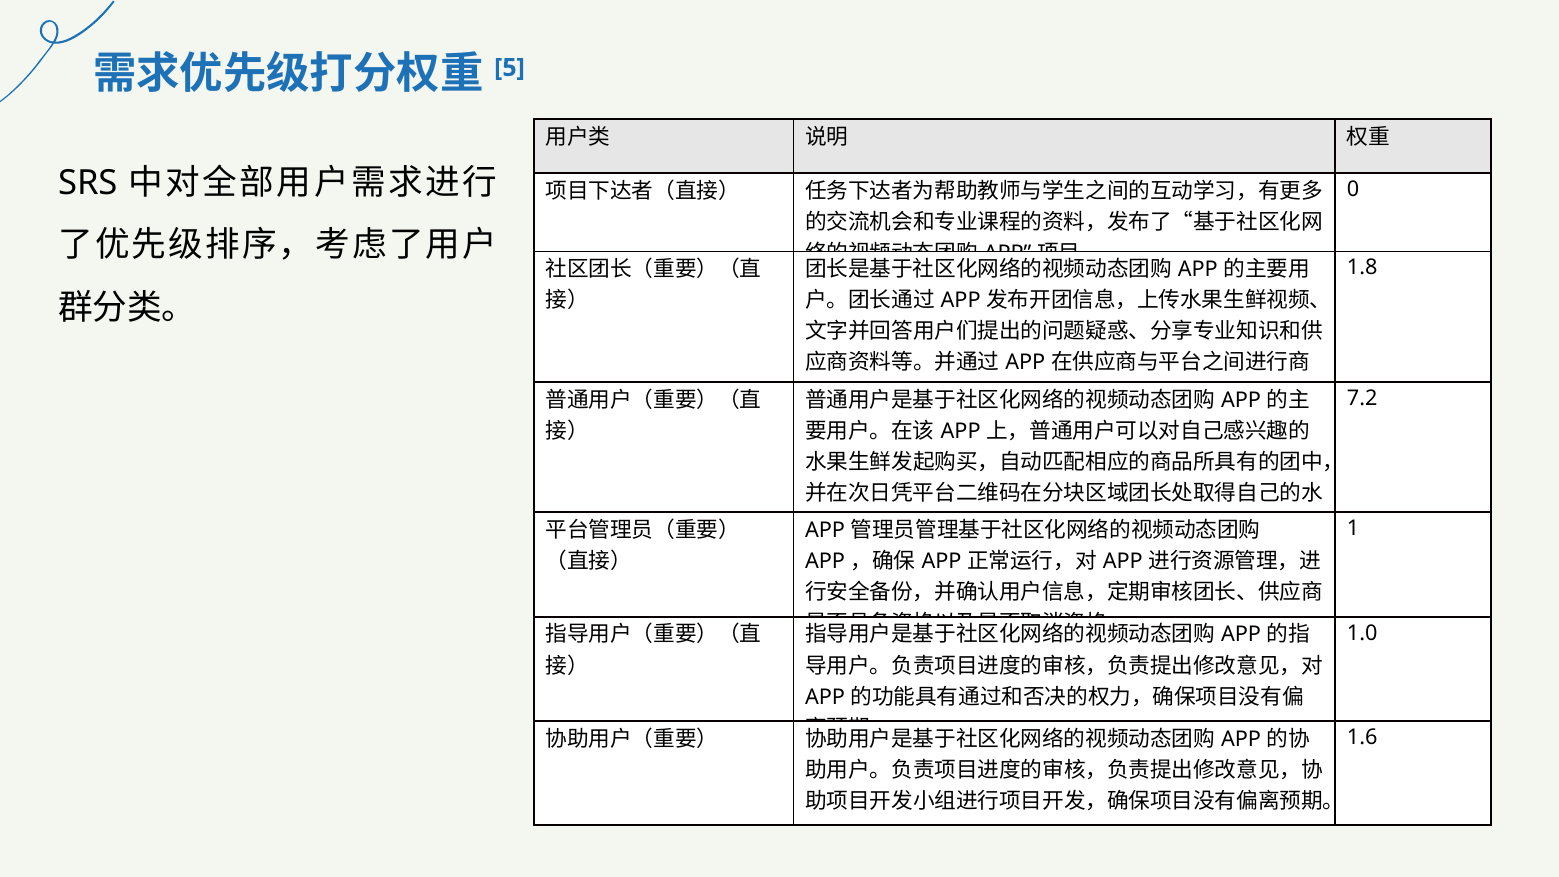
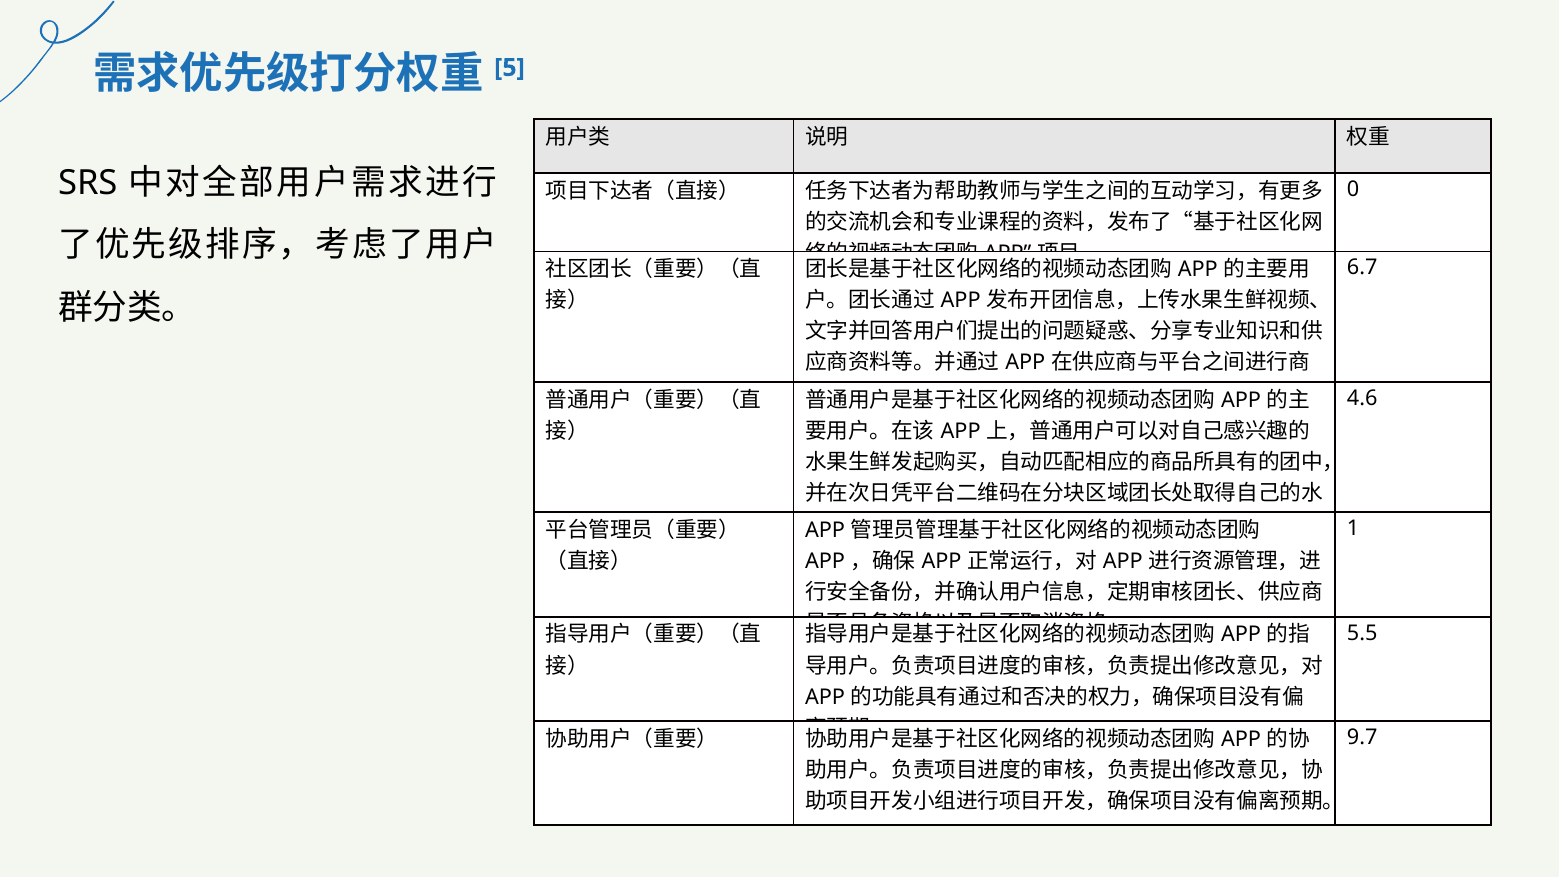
1.8: 1.8 -> 6.7 (1362, 267)
7.2: 7.2 -> 4.6 (1362, 398)
1.0: 1.0 -> 5.5 (1362, 633)
1.6: 1.6 -> 9.7 (1362, 737)
